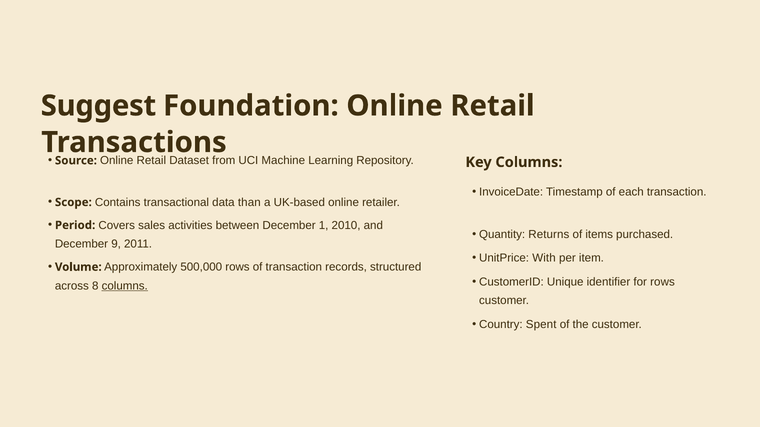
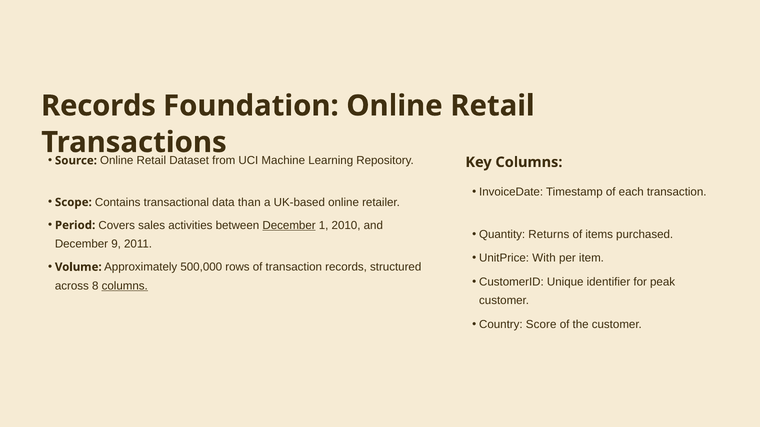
Suggest: Suggest -> Records (98, 106)
December underline: none -> present (289, 225)
for rows: rows -> peak (663, 282)
Spent: Spent -> Score (541, 325)
